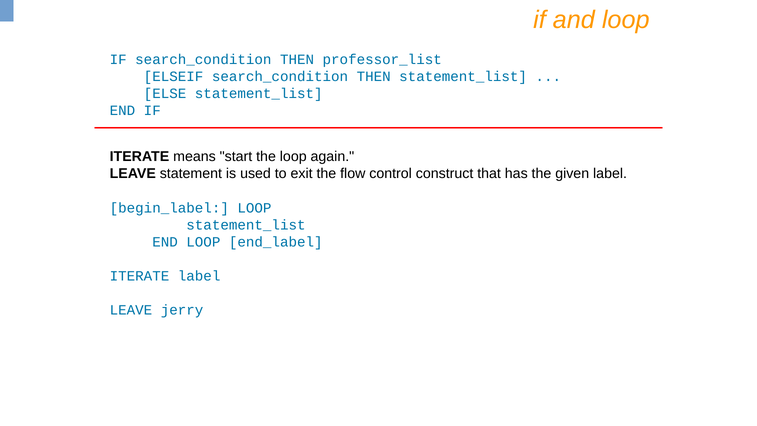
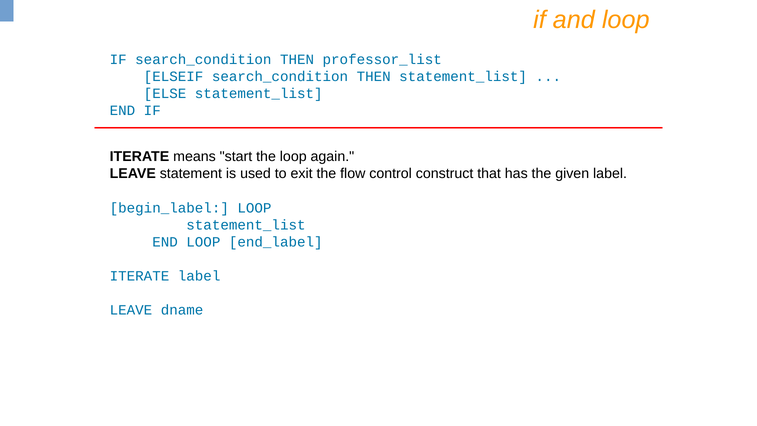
jerry: jerry -> dname (182, 310)
